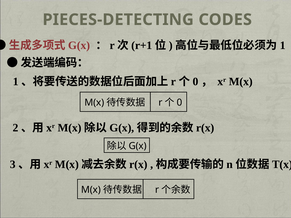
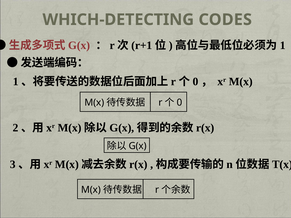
PIECES-DETECTING: PIECES-DETECTING -> WHICH-DETECTING (118, 20)
